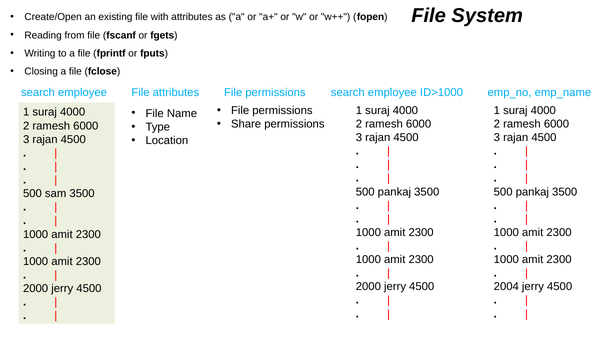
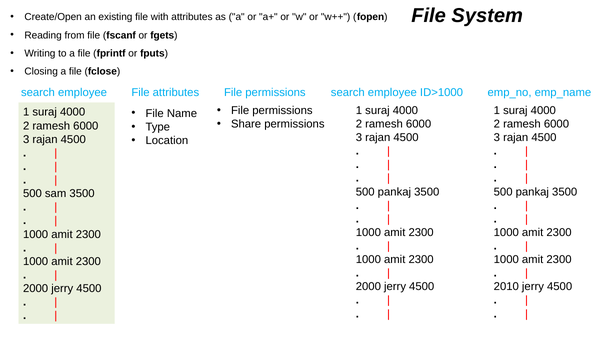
2004: 2004 -> 2010 (506, 287)
